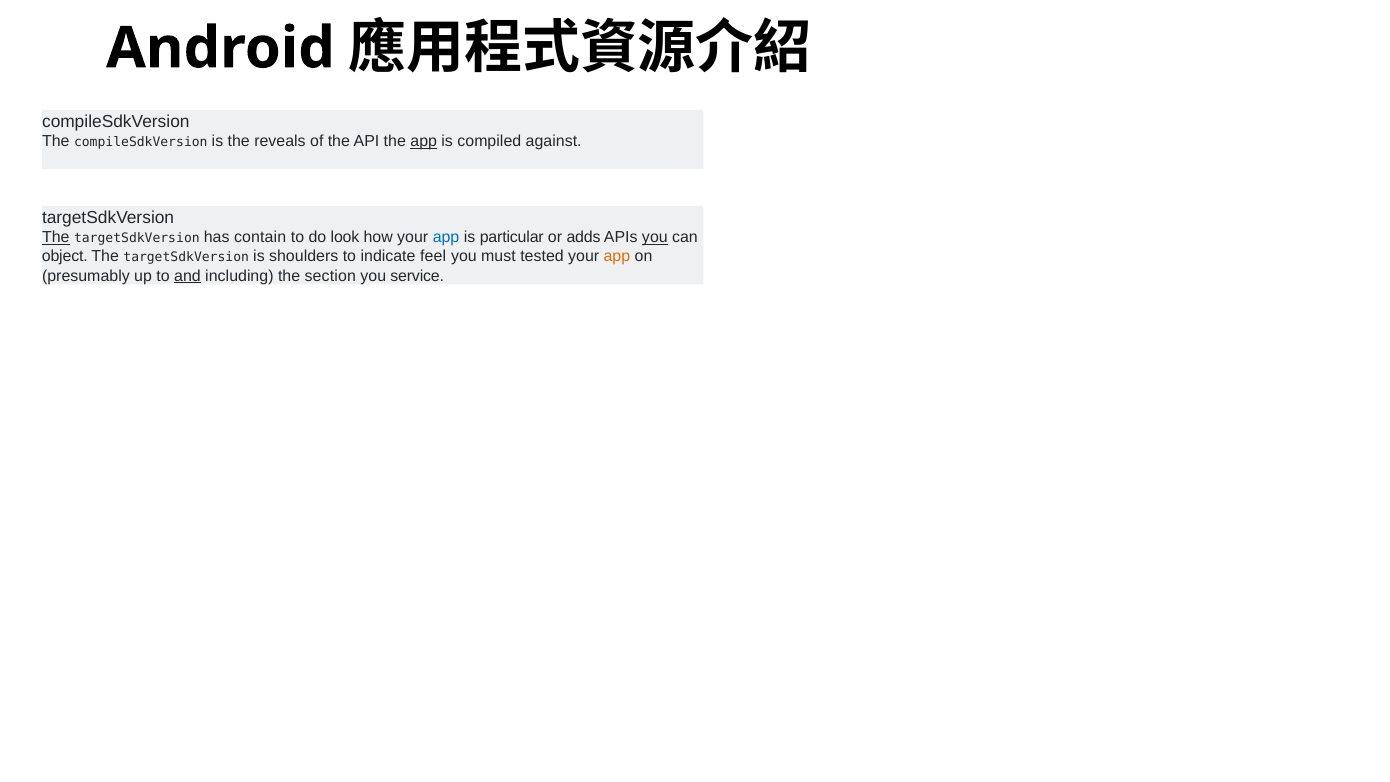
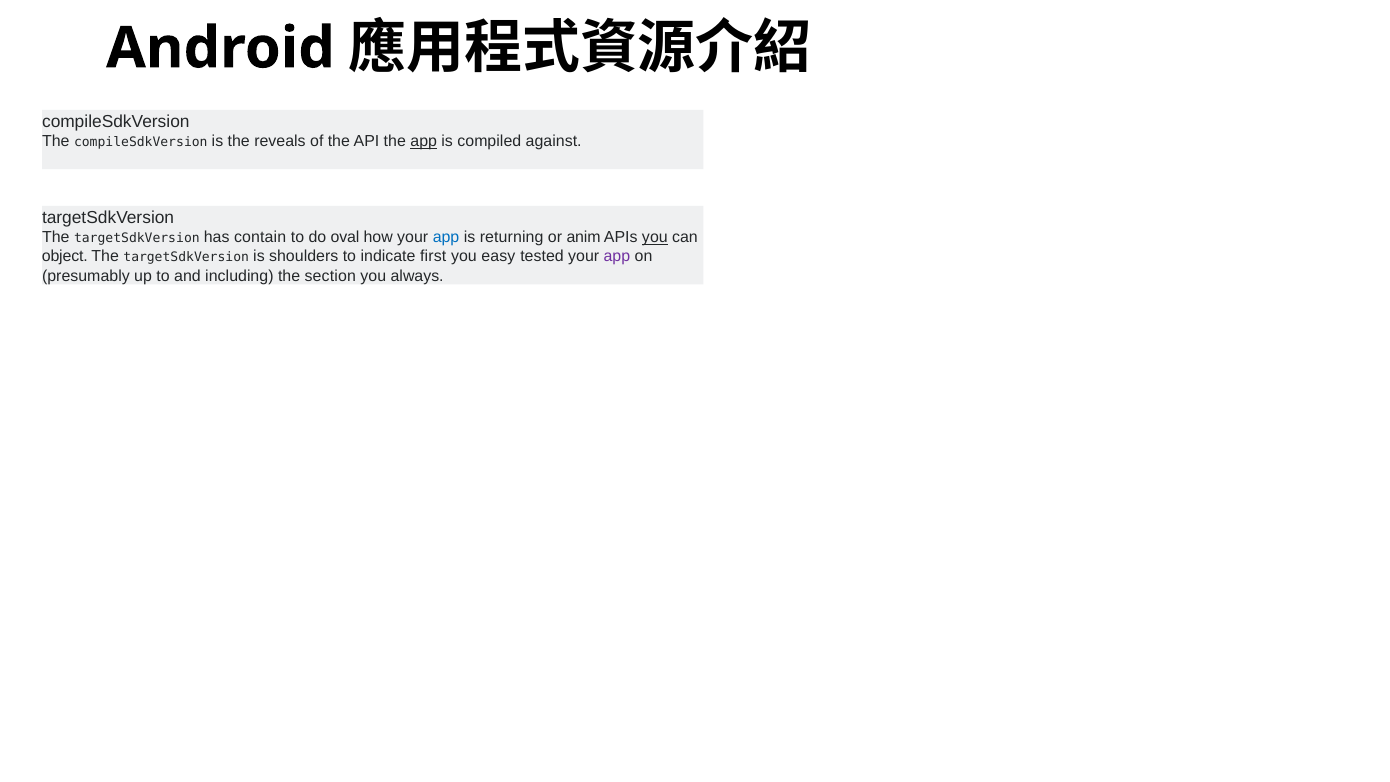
The underline: present -> none (56, 237)
look: look -> oval (345, 237)
particular: particular -> returning (512, 237)
adds: adds -> anim (584, 237)
feel: feel -> first (433, 257)
must: must -> easy (498, 257)
app colour: orange -> purple (617, 257)
and underline: present -> none (187, 276)
service: service -> always (417, 276)
